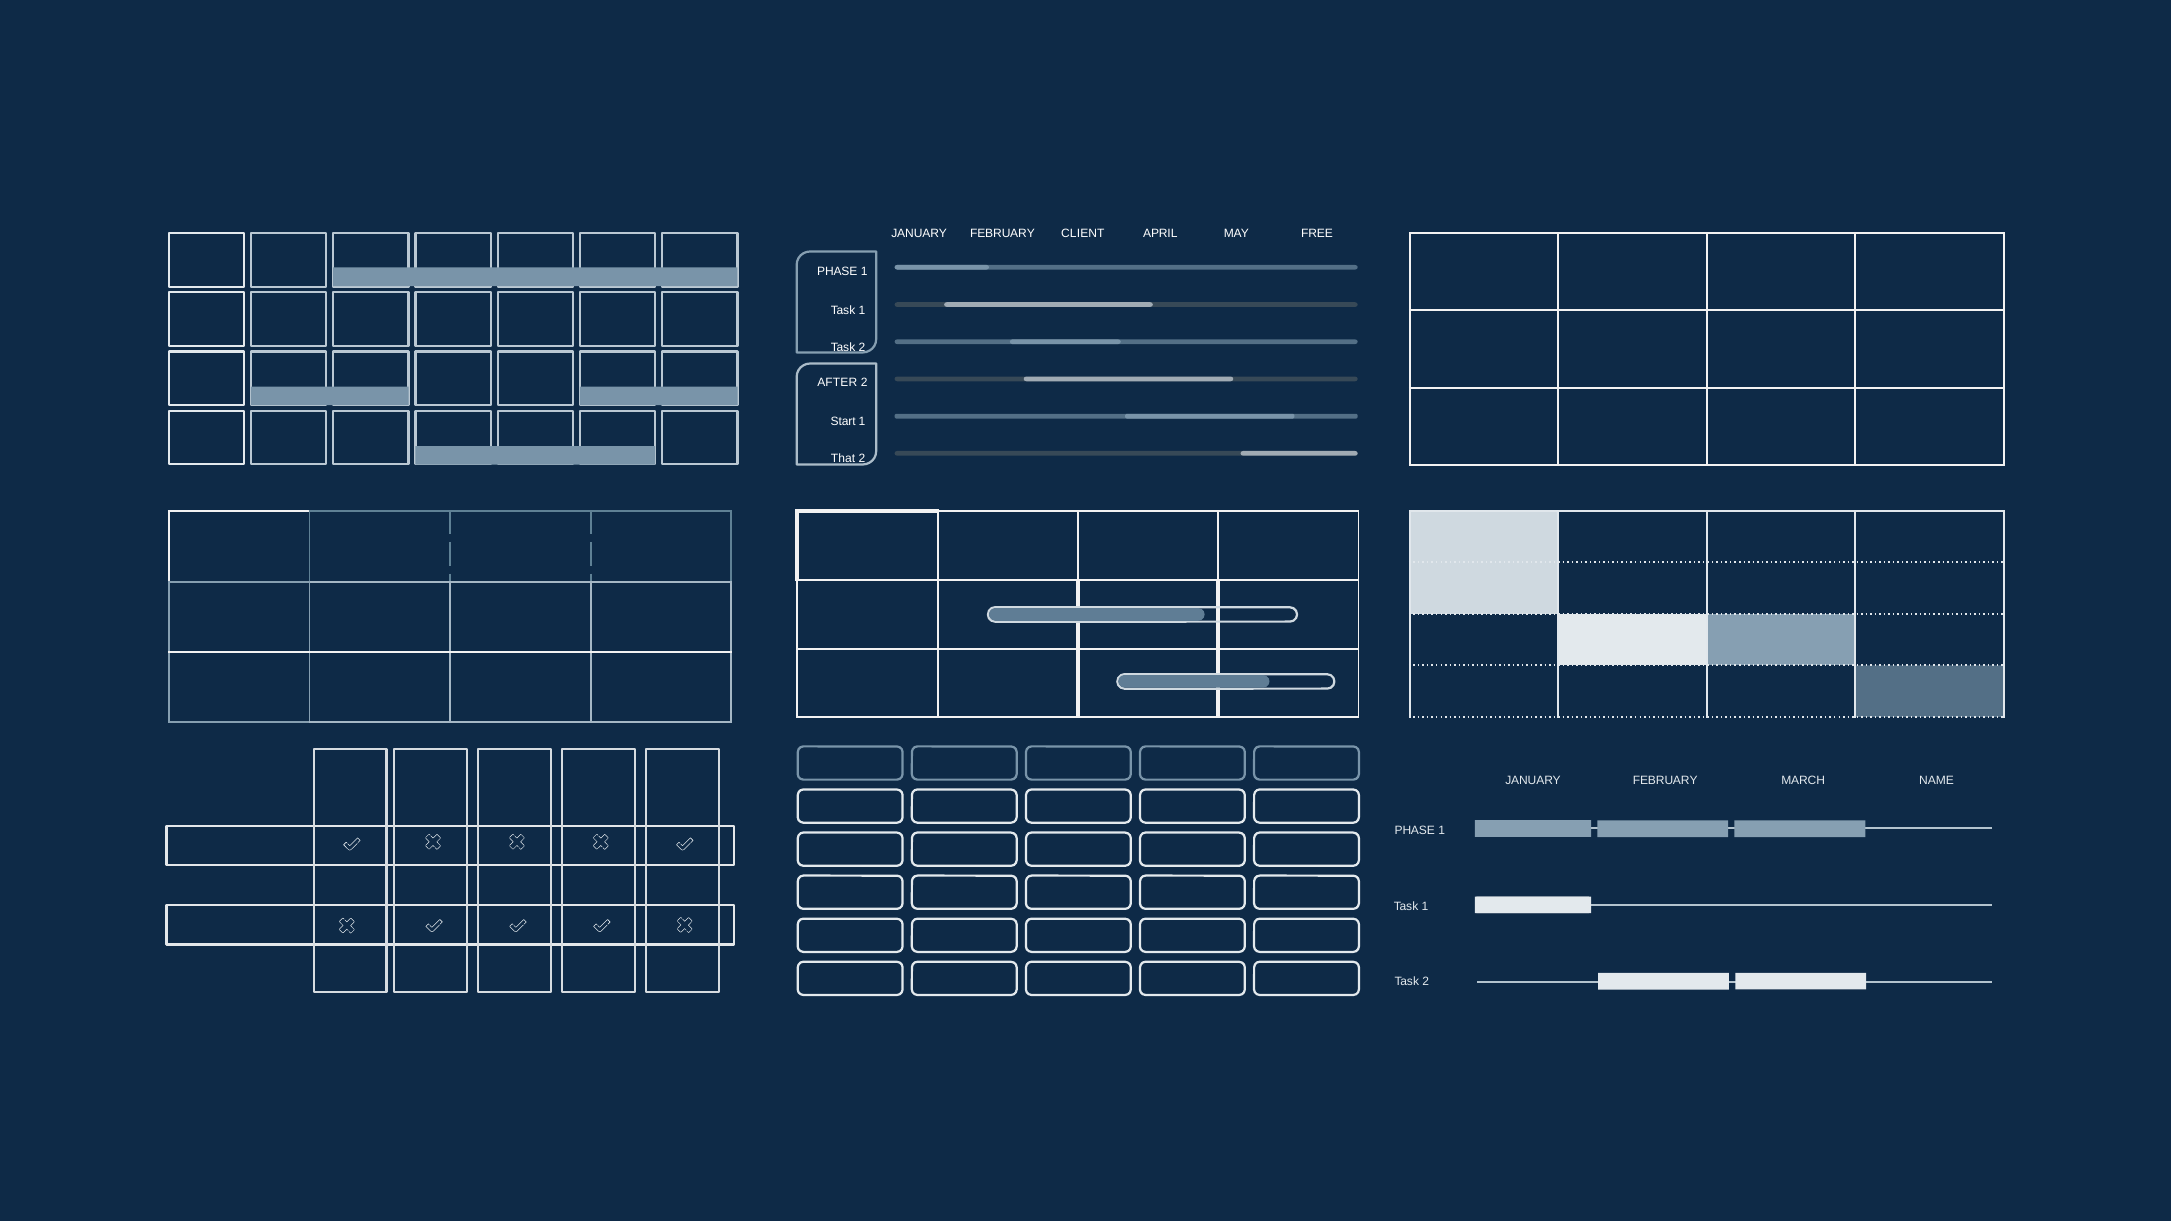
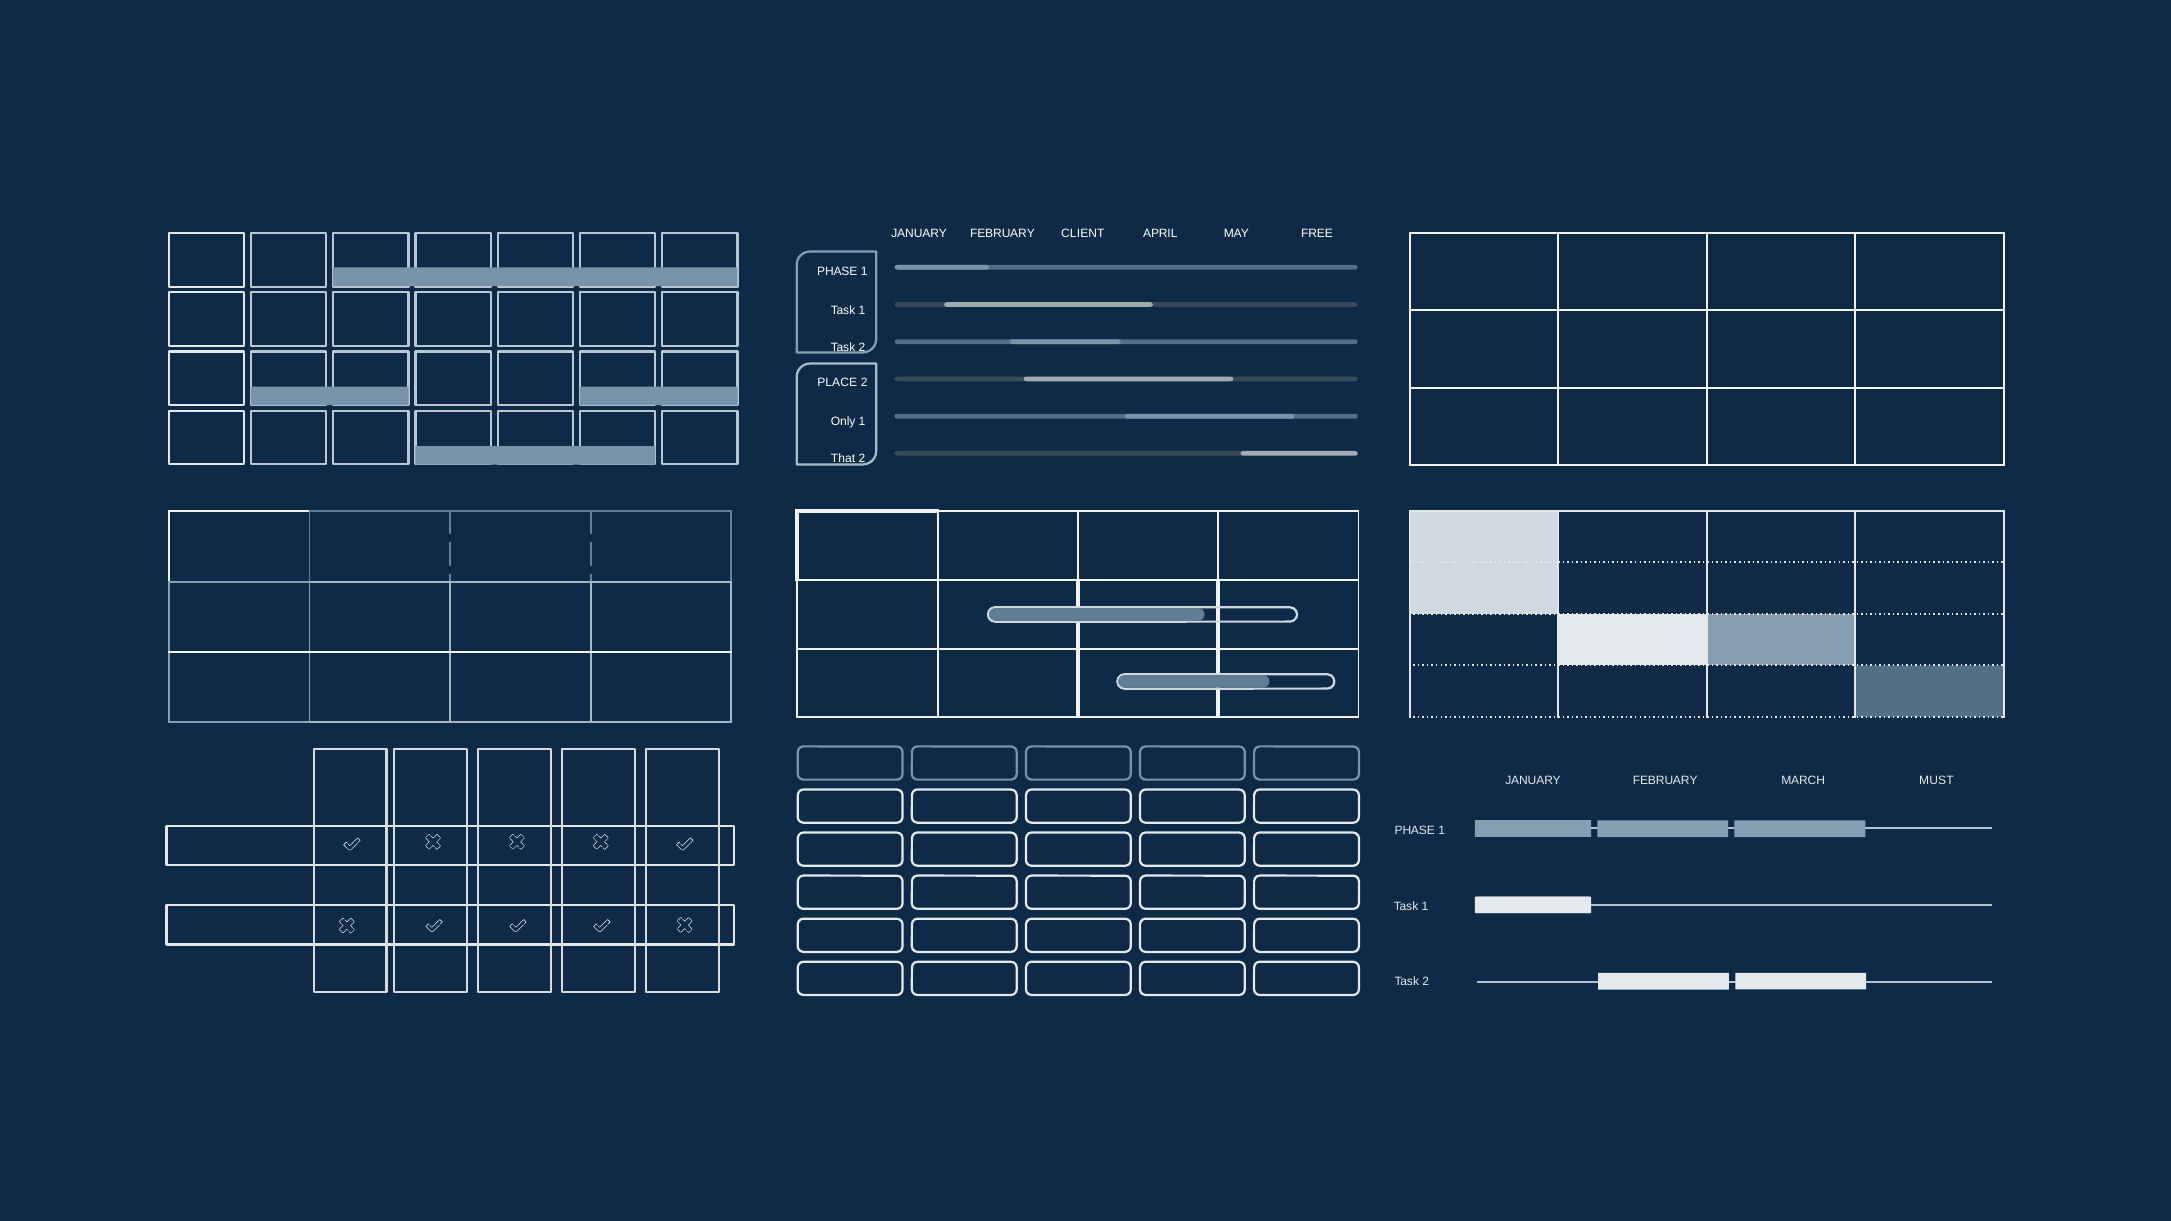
AFTER: AFTER -> PLACE (837, 382)
Start: Start -> Only (843, 422)
NAME: NAME -> MUST (1936, 781)
